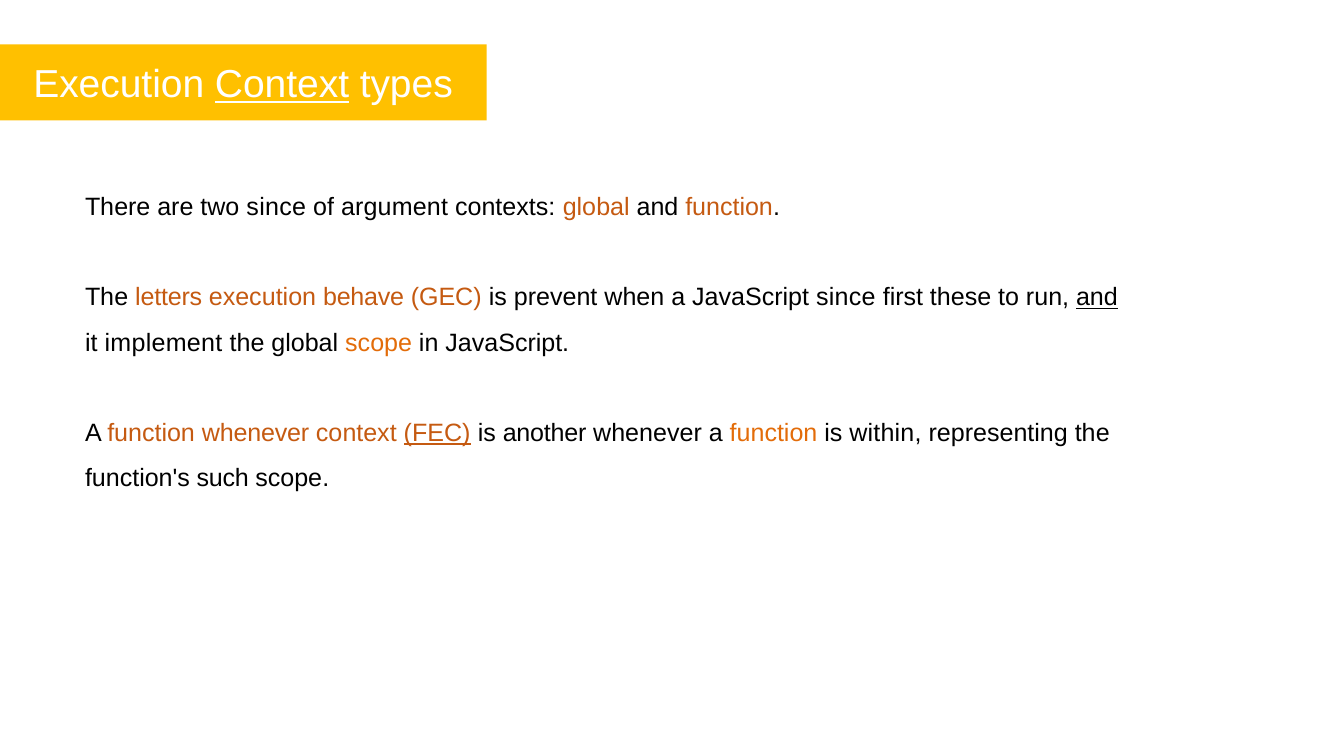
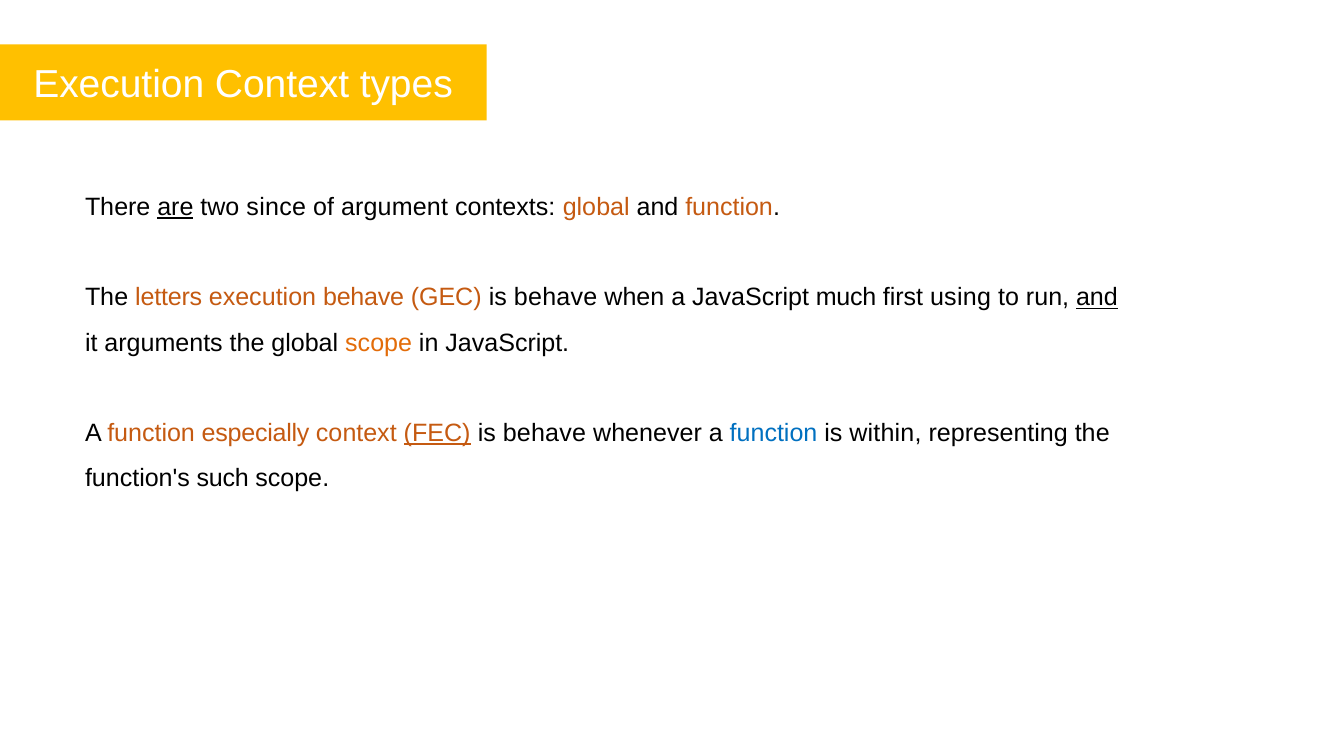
Context underline: present -> none (282, 85)
are underline: none -> present (175, 207)
GEC is prevent: prevent -> behave (556, 298)
JavaScript since: since -> much (846, 298)
these: these -> using (960, 298)
implement: implement -> arguments (164, 343)
function whenever: whenever -> especially (256, 433)
another: another -> behave (544, 433)
function colour: orange -> blue (774, 433)
